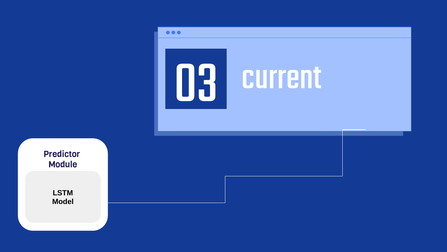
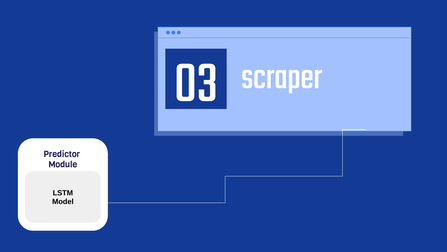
current: current -> scraper (282, 76)
